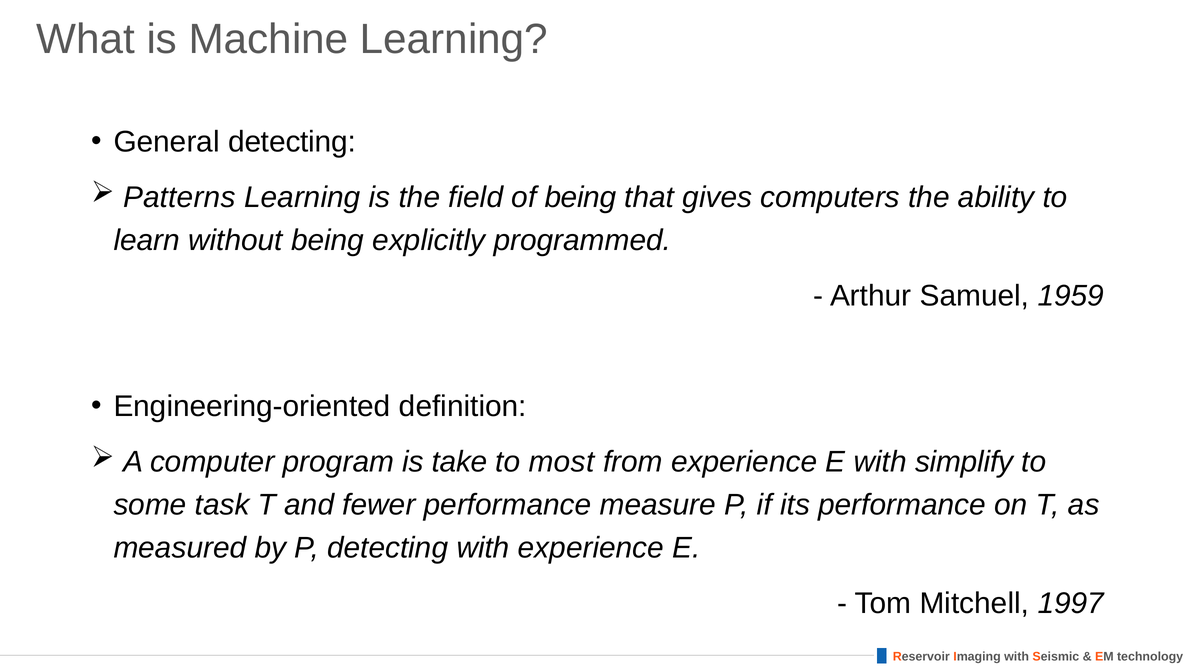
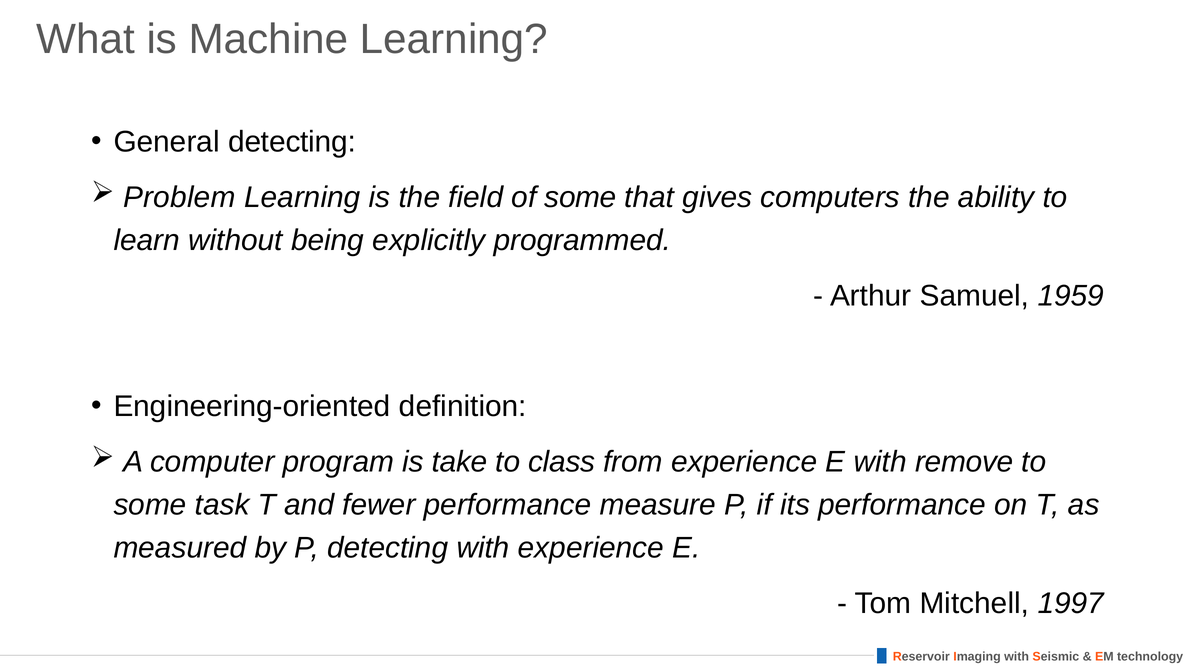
Patterns: Patterns -> Problem (179, 197)
of being: being -> some (580, 197)
most: most -> class (562, 462)
simplify: simplify -> remove (964, 462)
